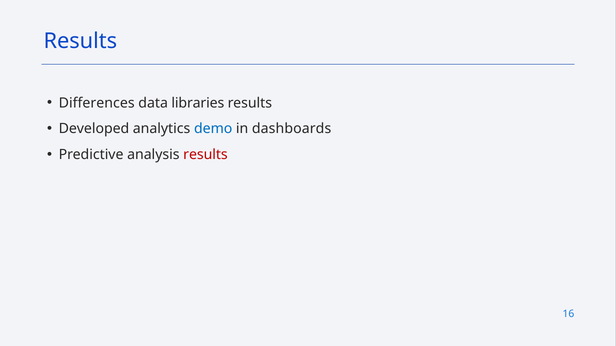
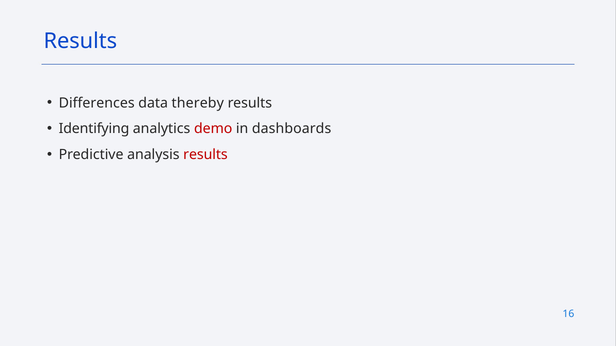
libraries: libraries -> thereby (198, 103)
Developed: Developed -> Identifying (94, 129)
demo colour: blue -> red (213, 129)
